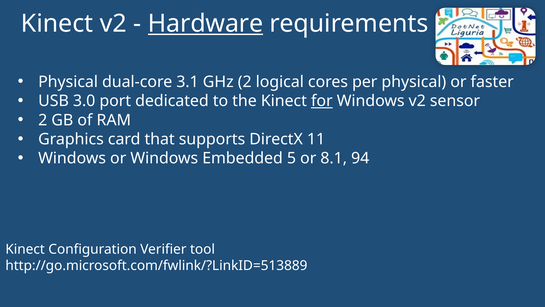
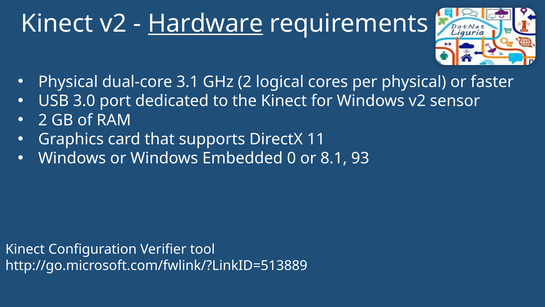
for underline: present -> none (322, 101)
5: 5 -> 0 (291, 158)
94: 94 -> 93 (360, 158)
